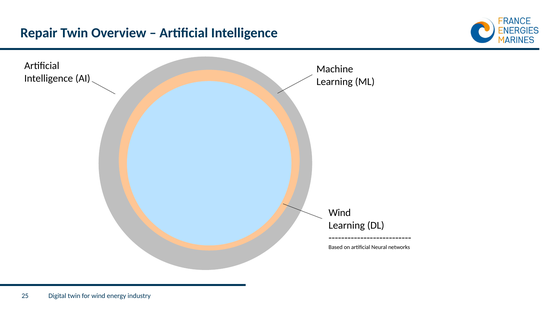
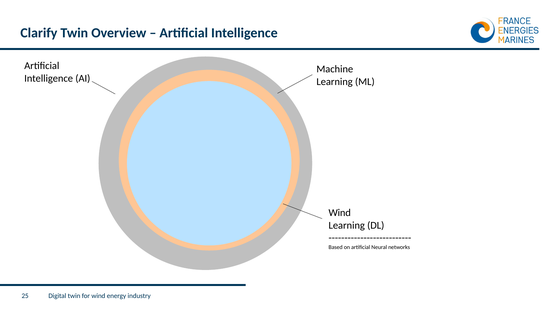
Repair: Repair -> Clarify (39, 33)
